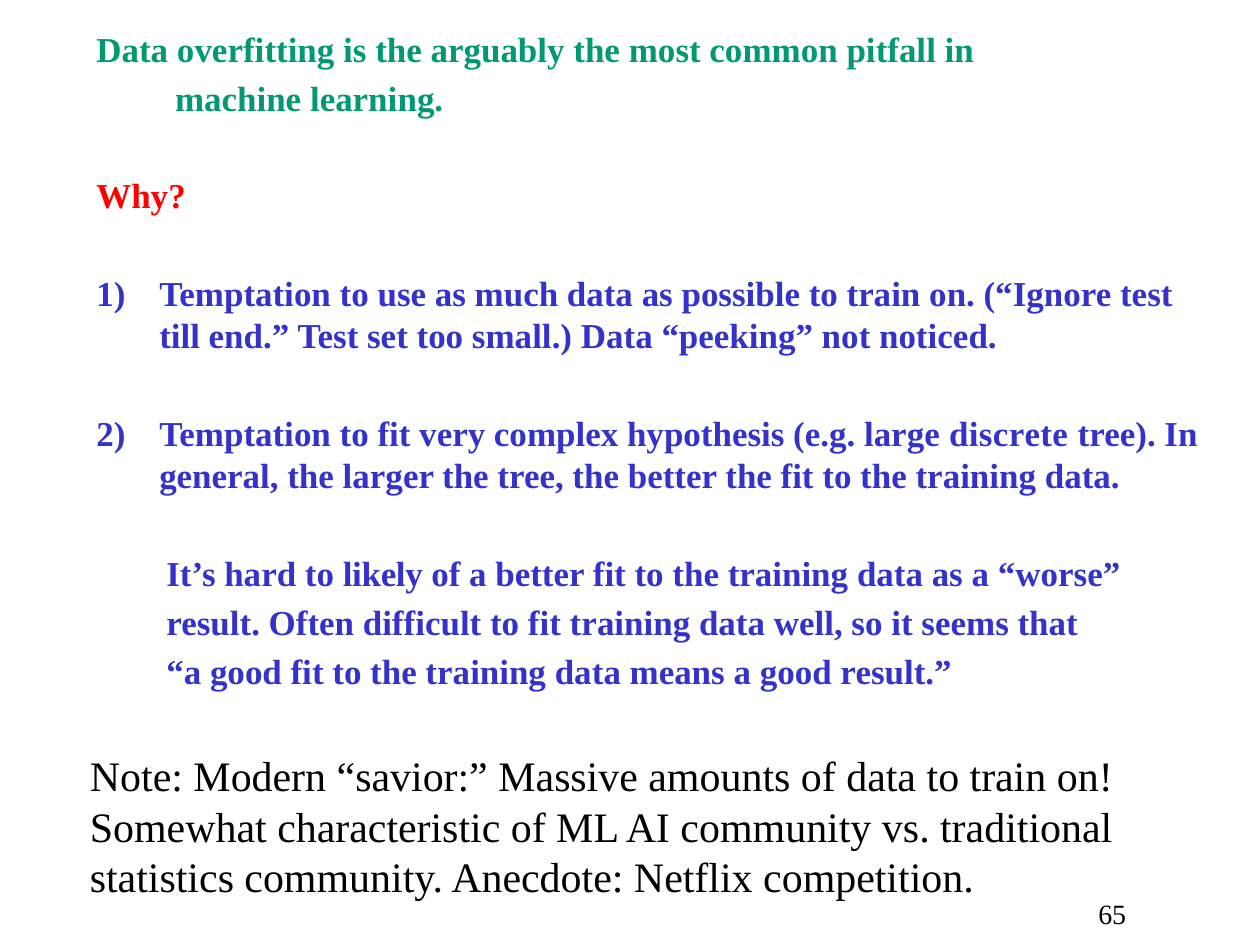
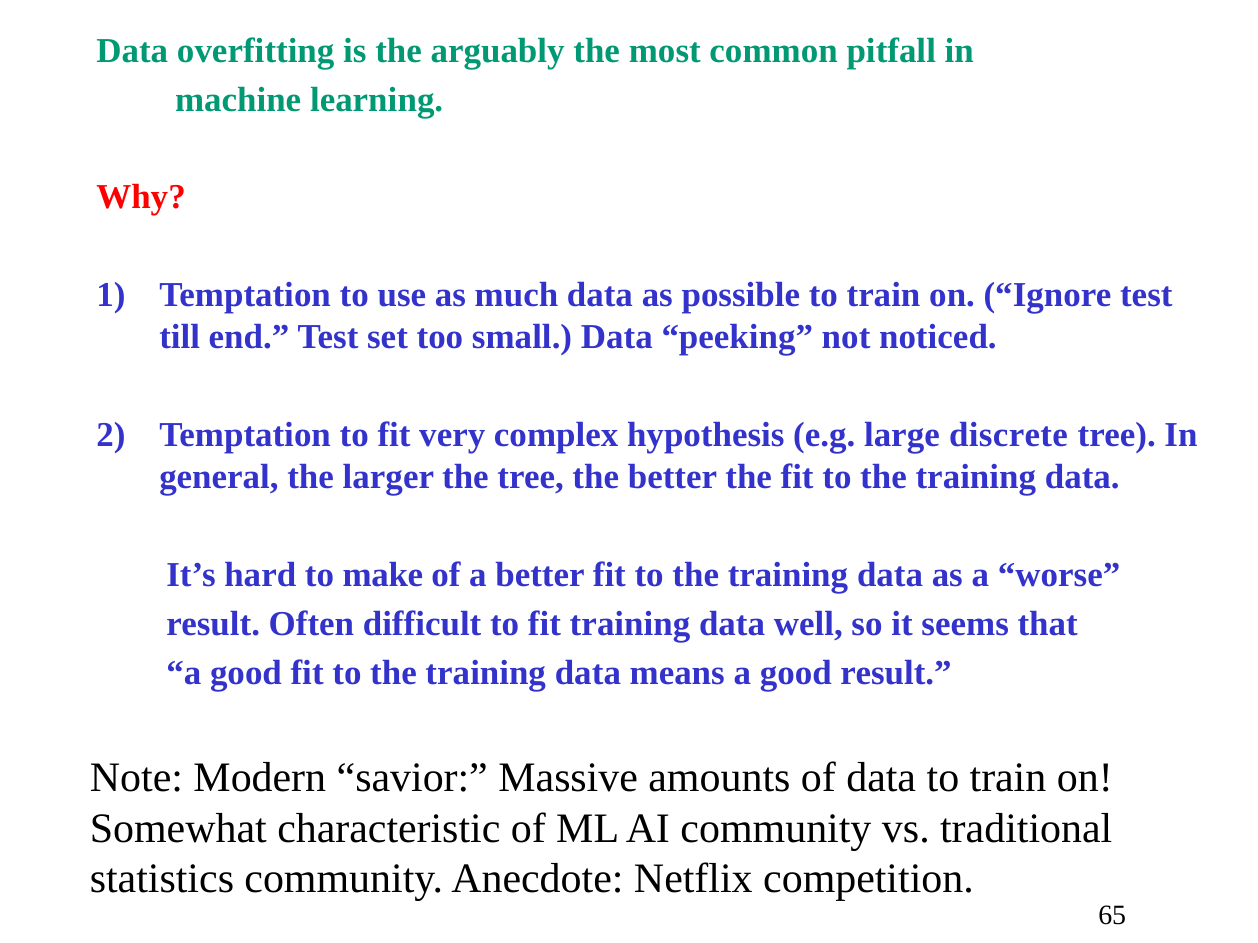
likely: likely -> make (383, 575)
